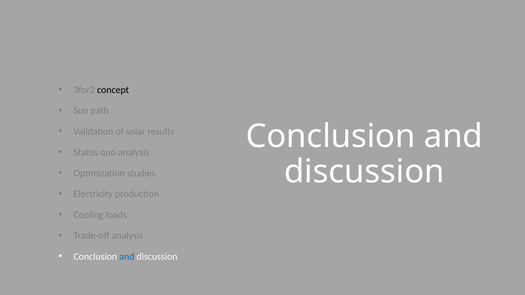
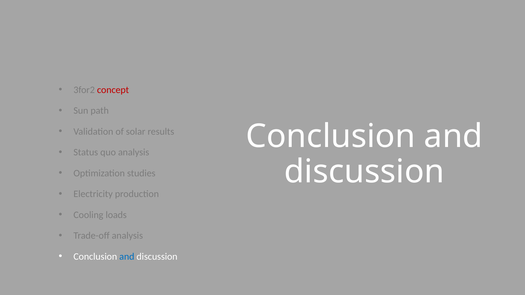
concept colour: black -> red (113, 90)
